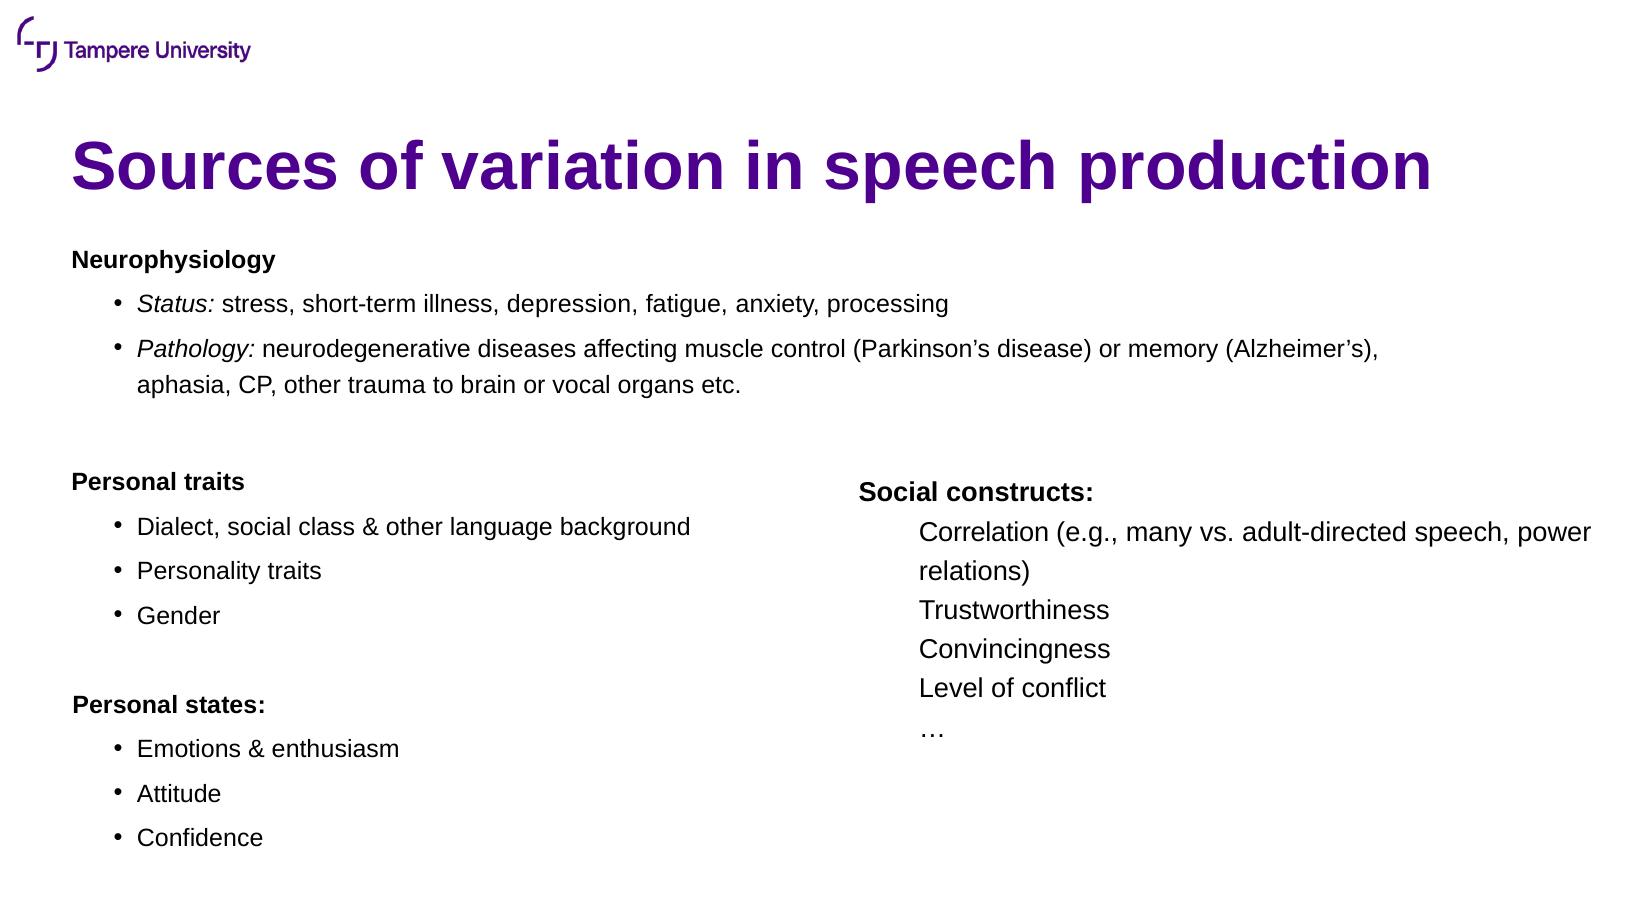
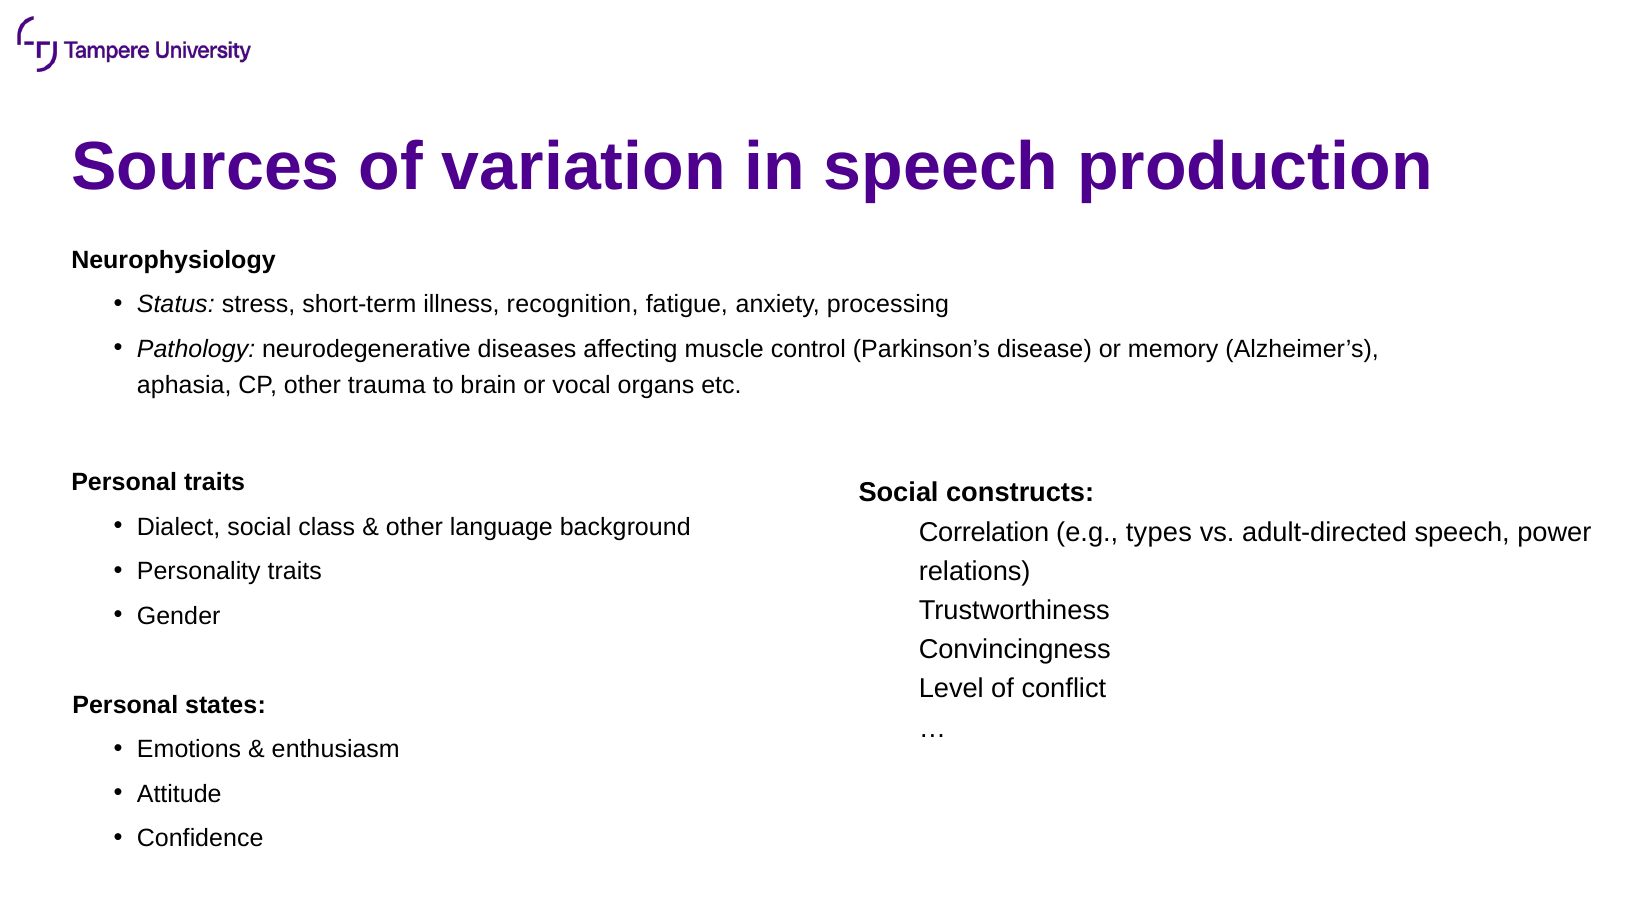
depression: depression -> recognition (573, 304)
many: many -> types (1159, 532)
